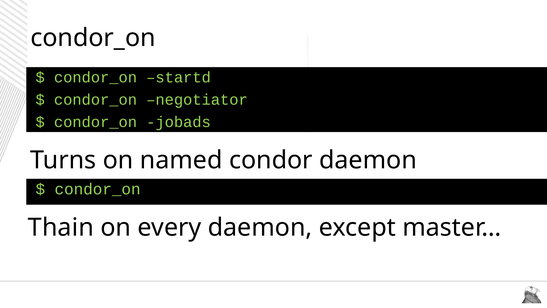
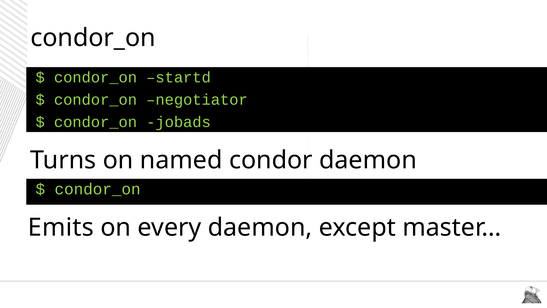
Thain: Thain -> Emits (61, 227)
